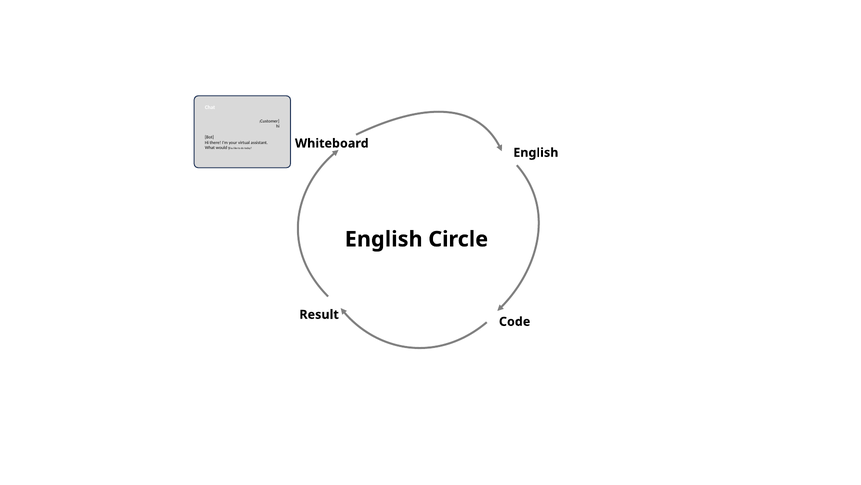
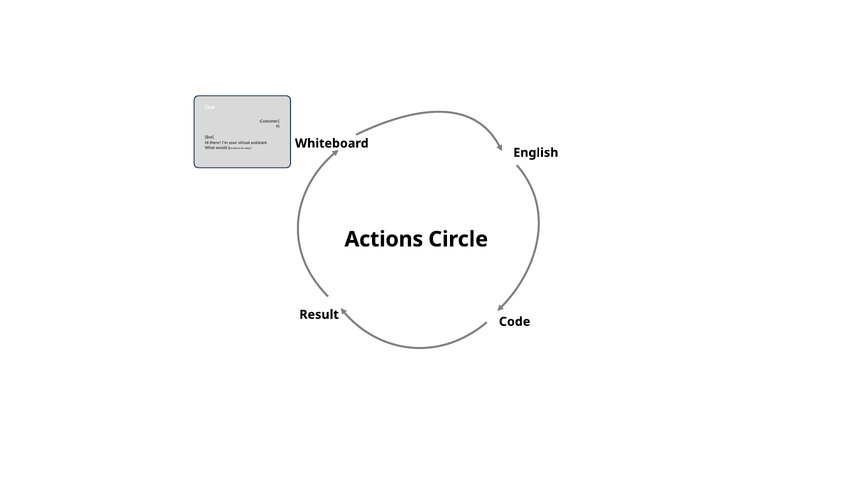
English: English -> Actions (384, 239)
